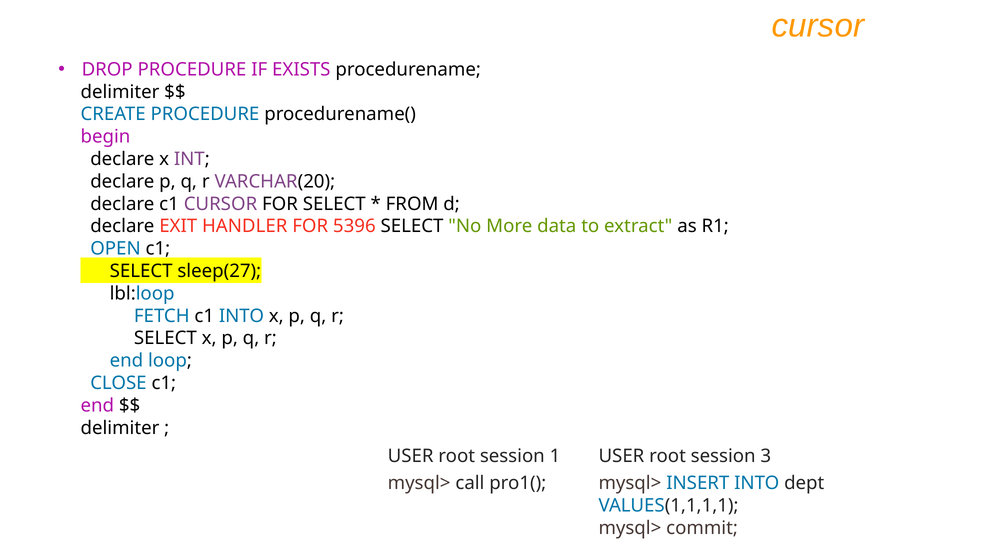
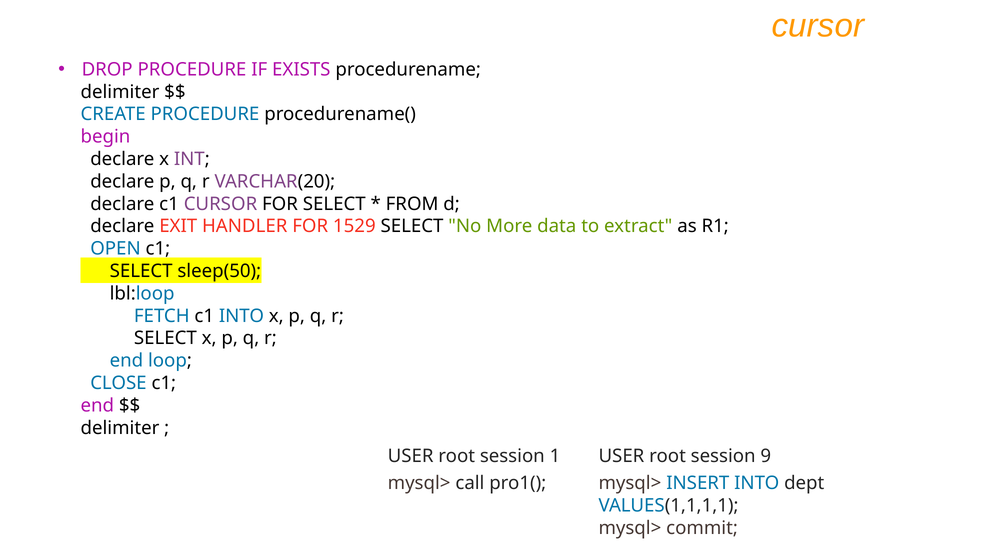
5396: 5396 -> 1529 (354, 226)
sleep(27: sleep(27 -> sleep(50 (219, 271)
3: 3 -> 9 (766, 456)
